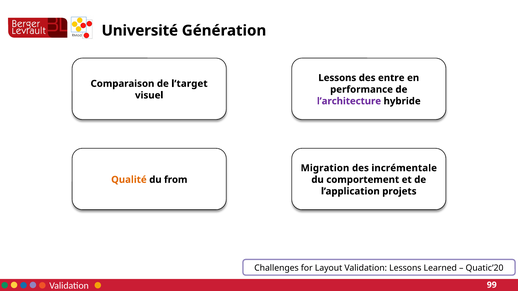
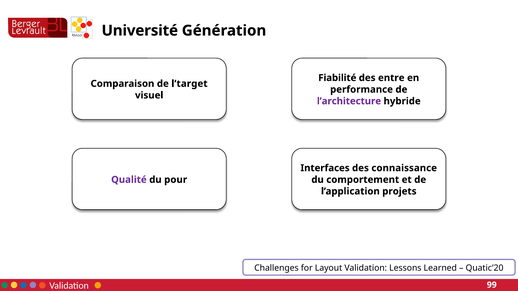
Lessons: Lessons -> Fiabilité (337, 78)
Migration: Migration -> Interfaces (325, 168)
incrémentale: incrémentale -> connaissance (404, 168)
Qualité colour: orange -> purple (129, 180)
from: from -> pour (176, 180)
